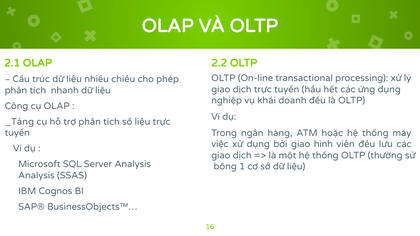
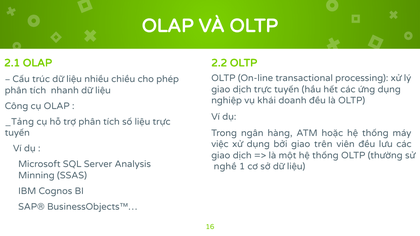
hình: hình -> trên (323, 144)
bông: bông -> nghề (225, 167)
Analysis: Analysis -> Minning (36, 176)
